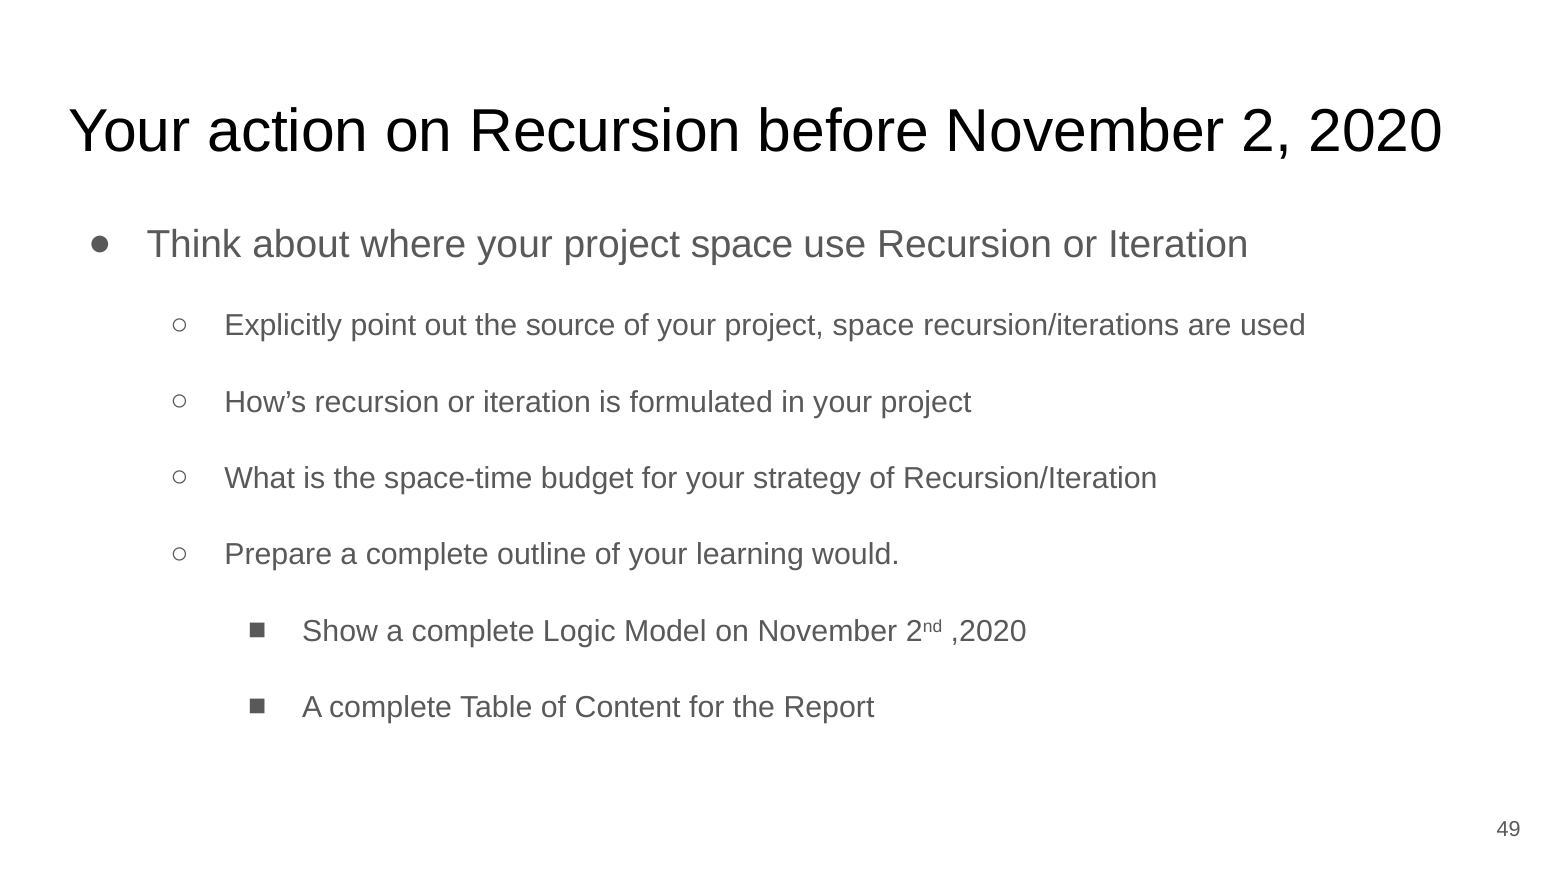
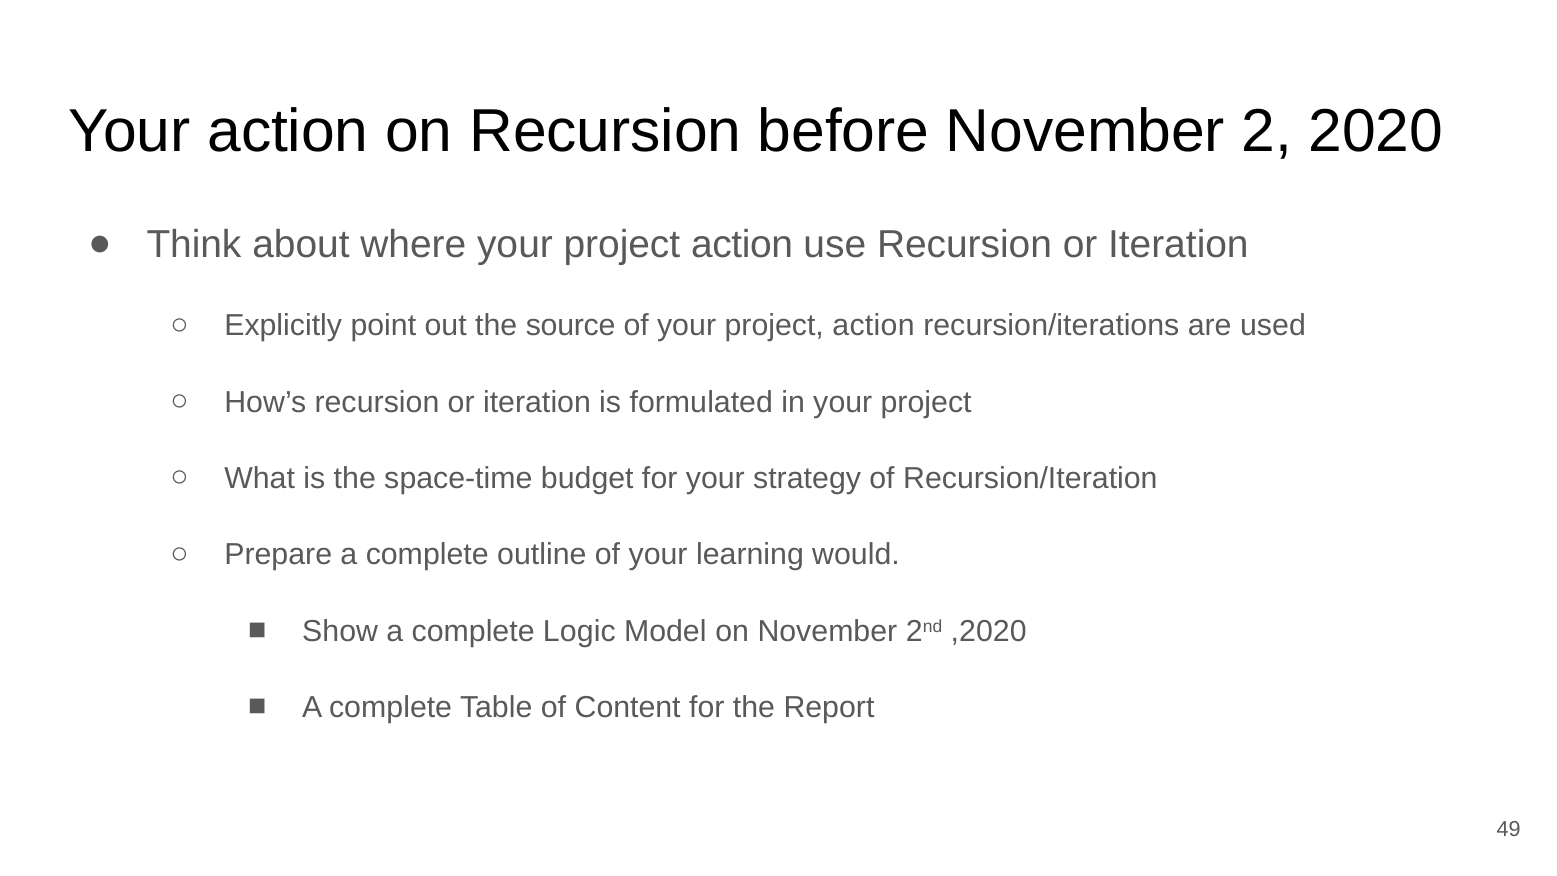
where your project space: space -> action (742, 245)
of your project space: space -> action (874, 326)
